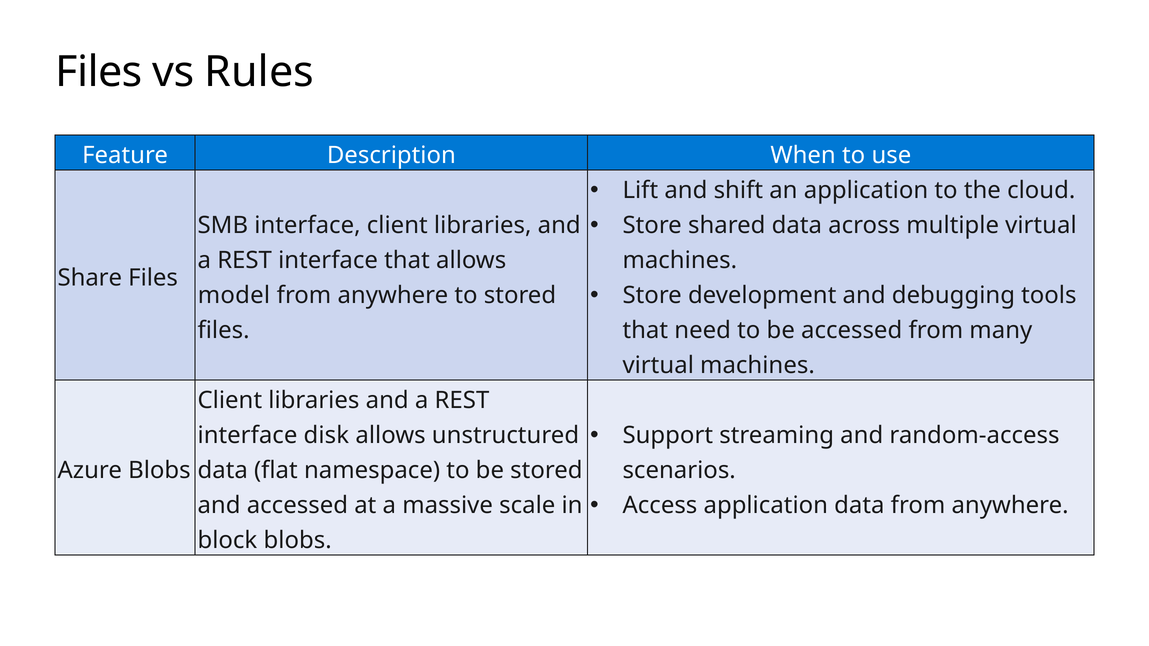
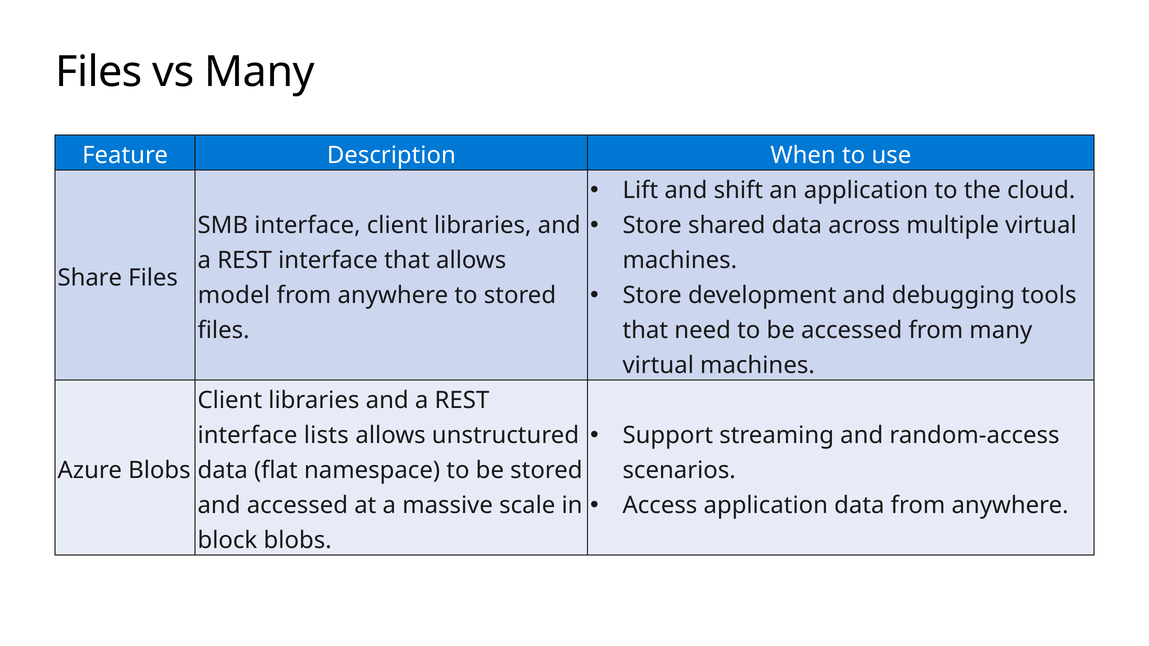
vs Rules: Rules -> Many (259, 72)
disk: disk -> lists (326, 435)
